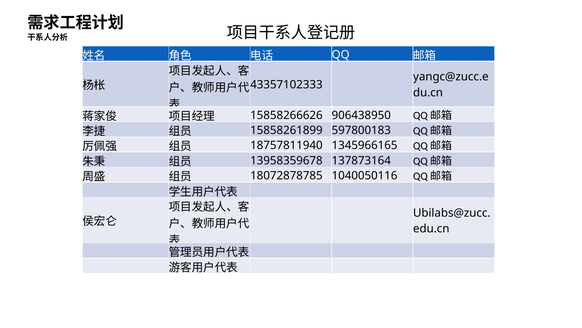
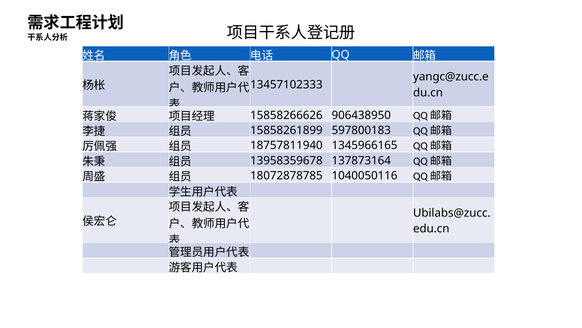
43357102333: 43357102333 -> 13457102333 (286, 85)
